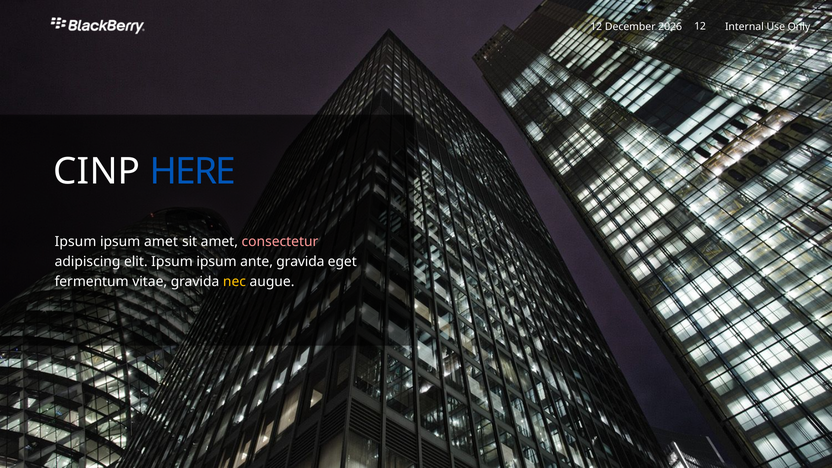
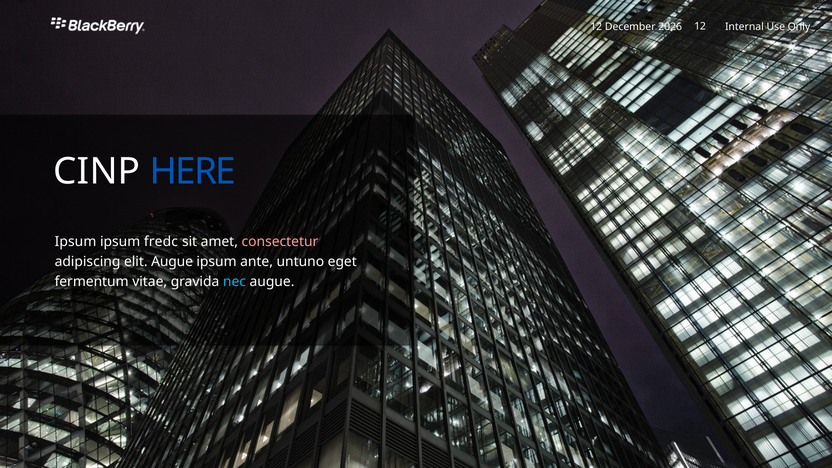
ipsum amet: amet -> fredc (161, 242)
elit Ipsum: Ipsum -> Augue (172, 262)
ante gravida: gravida -> untuno (300, 262)
nec colour: yellow -> light blue (234, 282)
